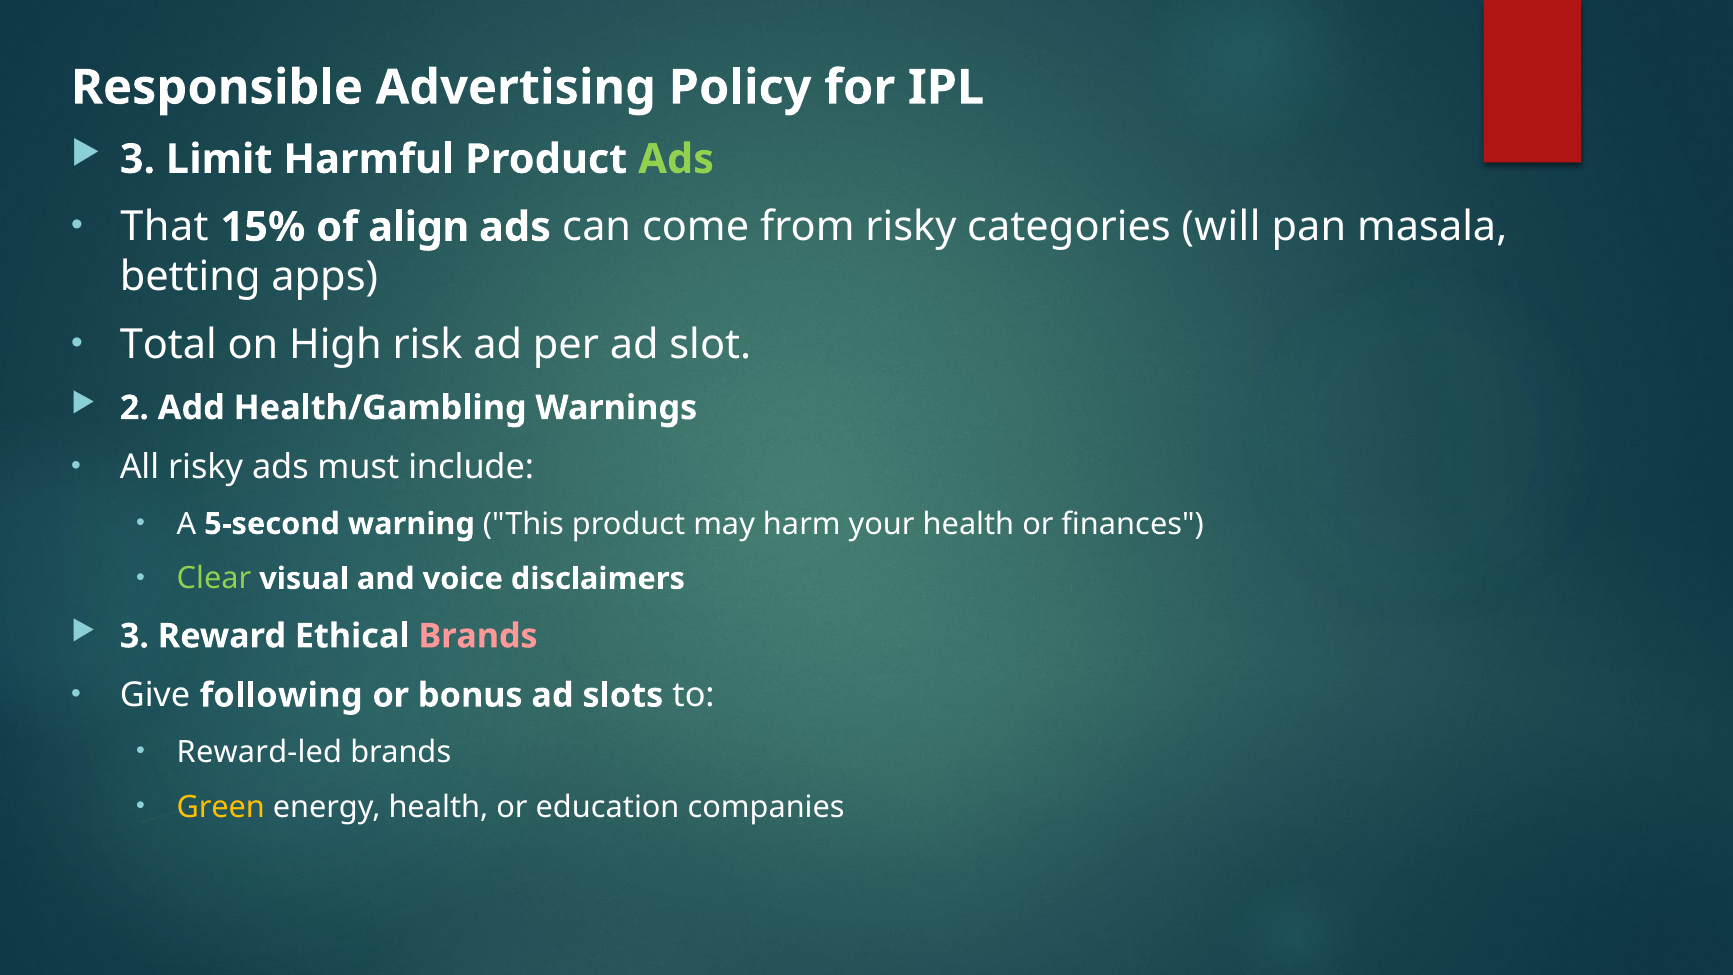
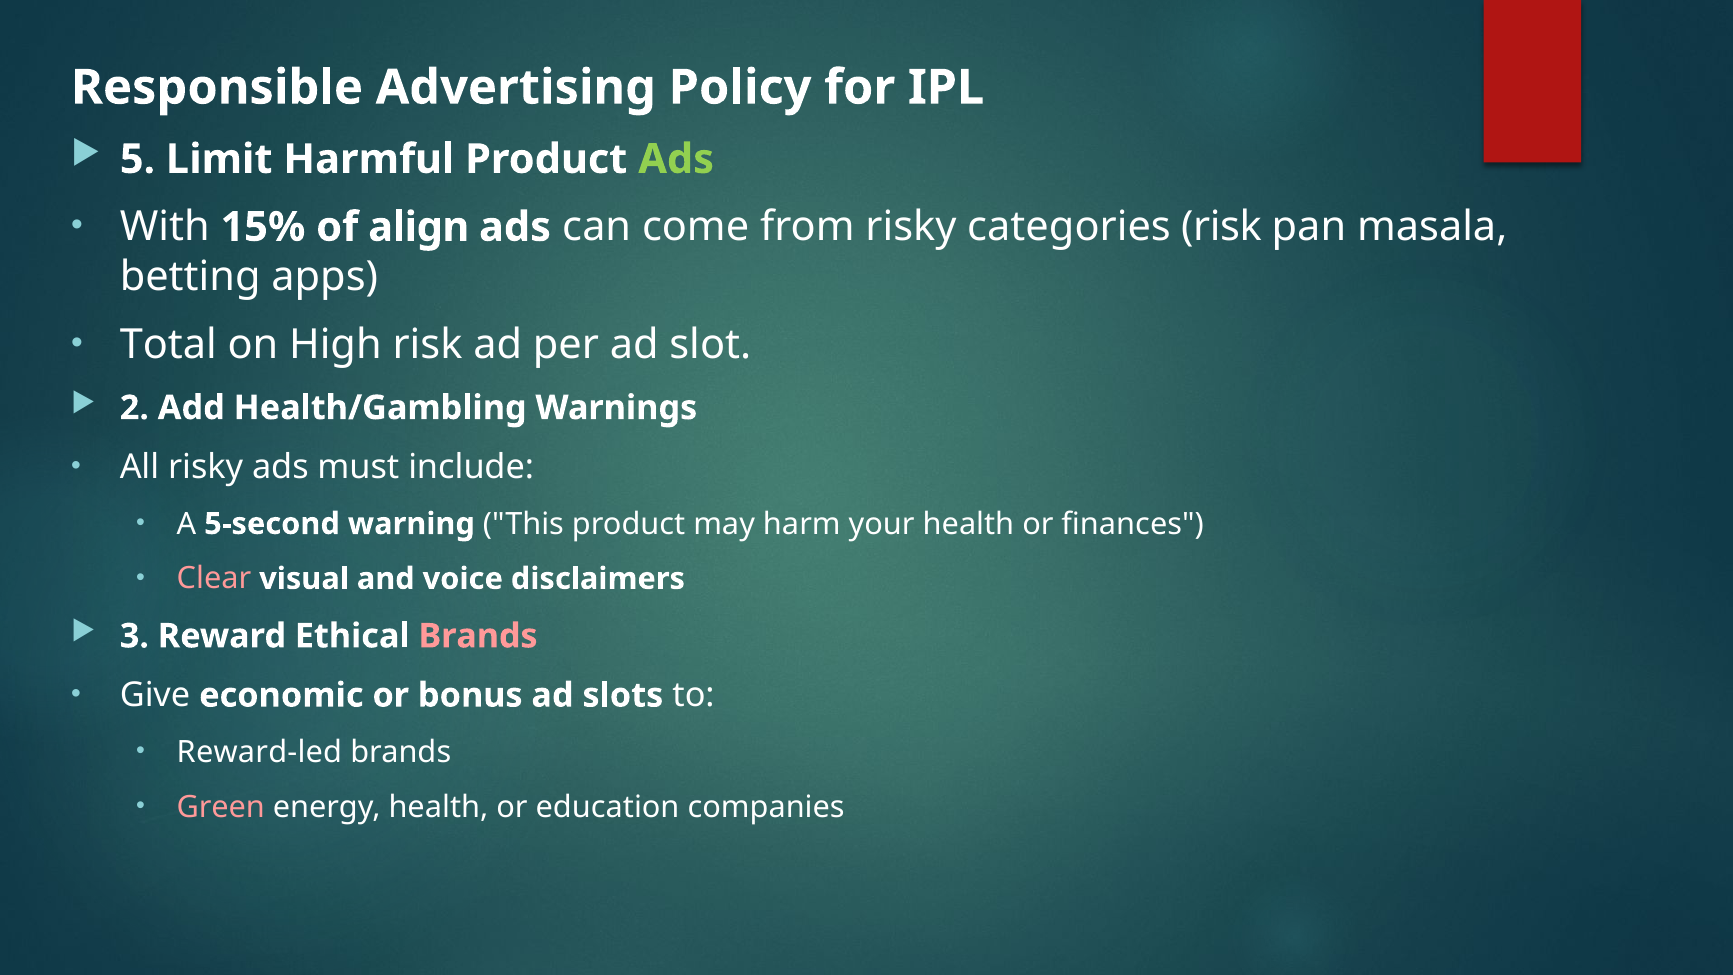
3: 3 -> 5 (137, 159)
That: That -> With (165, 227)
categories will: will -> risk (1221, 227)
Clear colour: light green -> pink (214, 579)
following: following -> economic (281, 695)
Green colour: yellow -> pink (221, 807)
